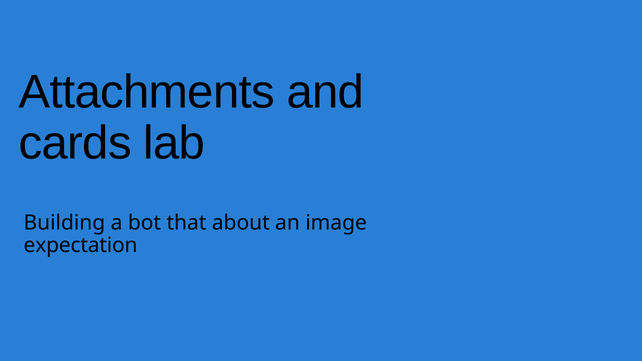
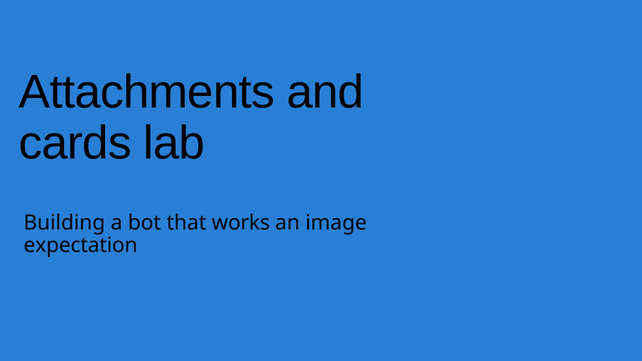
about: about -> works (241, 223)
